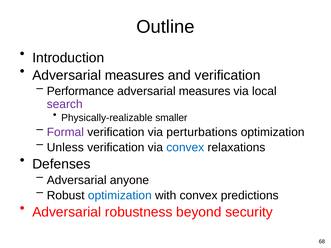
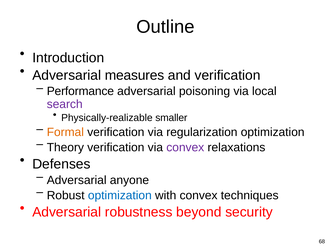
measures: measures -> poisoning (205, 91)
Formal colour: purple -> orange (65, 132)
perturbations: perturbations -> regularization (202, 132)
Unless: Unless -> Theory (65, 148)
convex colour: blue -> purple (185, 148)
predictions: predictions -> techniques (250, 196)
